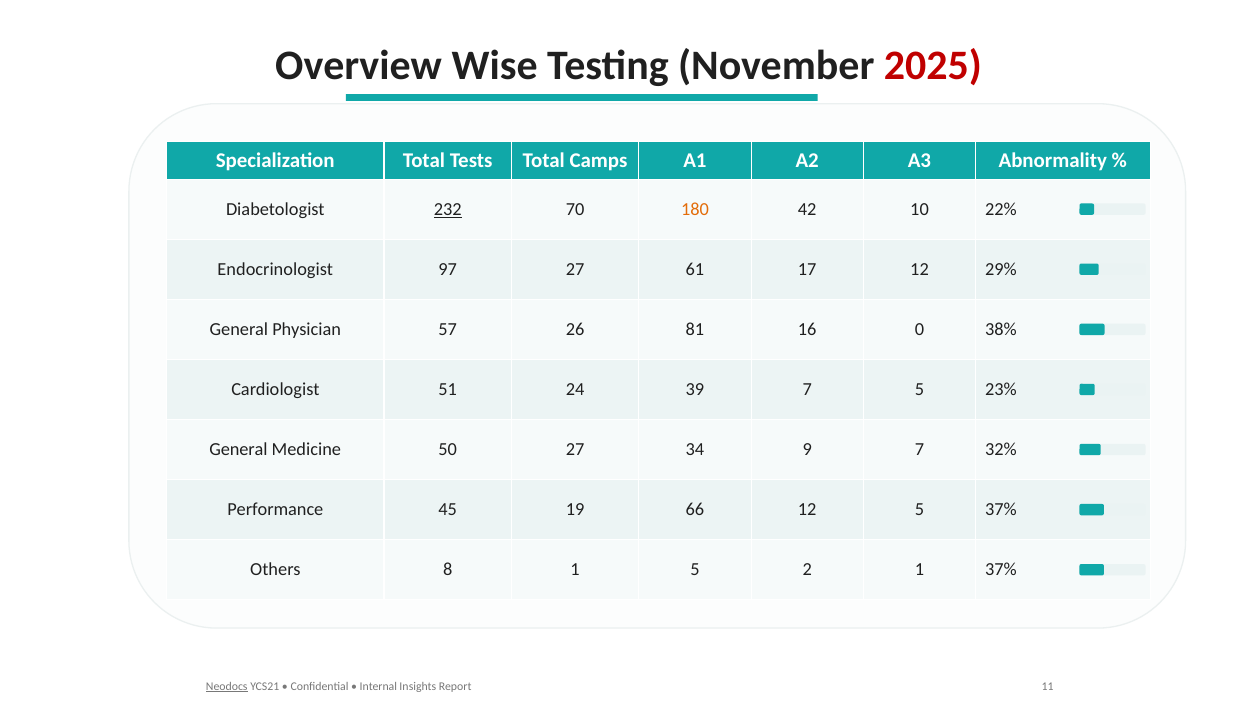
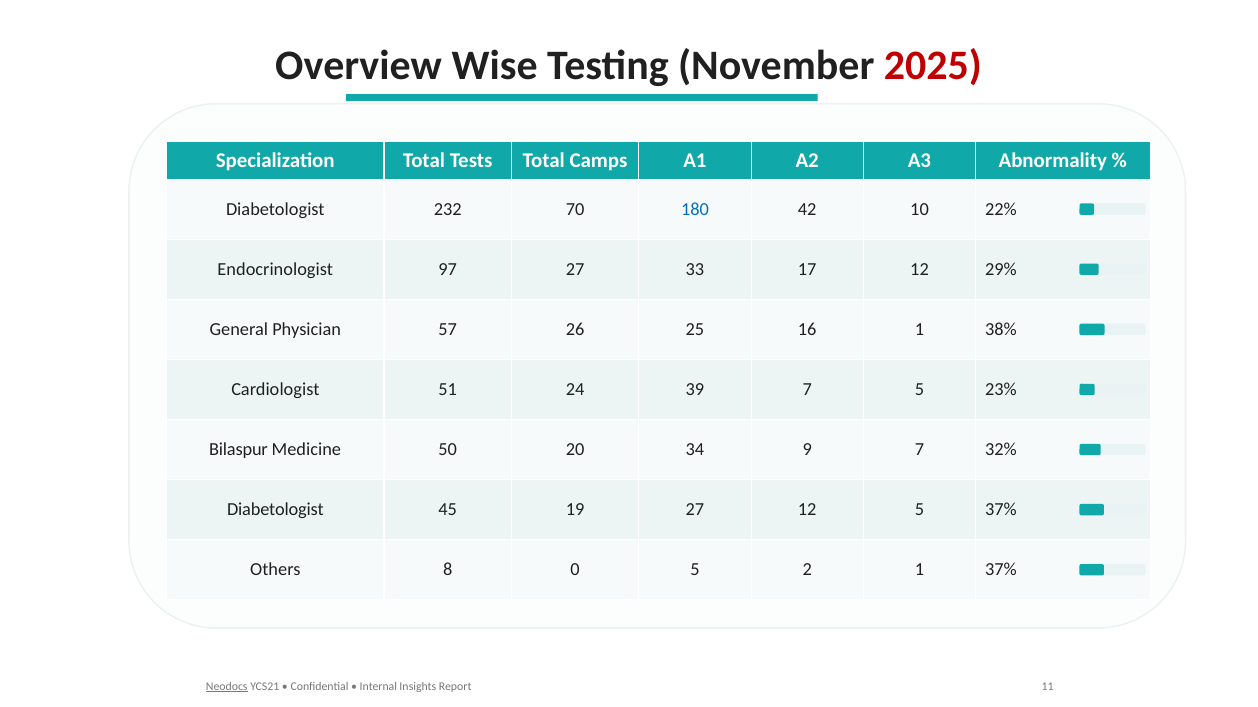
232 underline: present -> none (448, 210)
180 colour: orange -> blue (695, 210)
61: 61 -> 33 (695, 270)
81: 81 -> 25 (695, 330)
16 0: 0 -> 1 (920, 330)
General: General -> Bilaspur (239, 450)
50 27: 27 -> 20 (575, 450)
Performance: Performance -> Diabetologist (275, 510)
19 66: 66 -> 27 (695, 510)
8 1: 1 -> 0 (575, 570)
